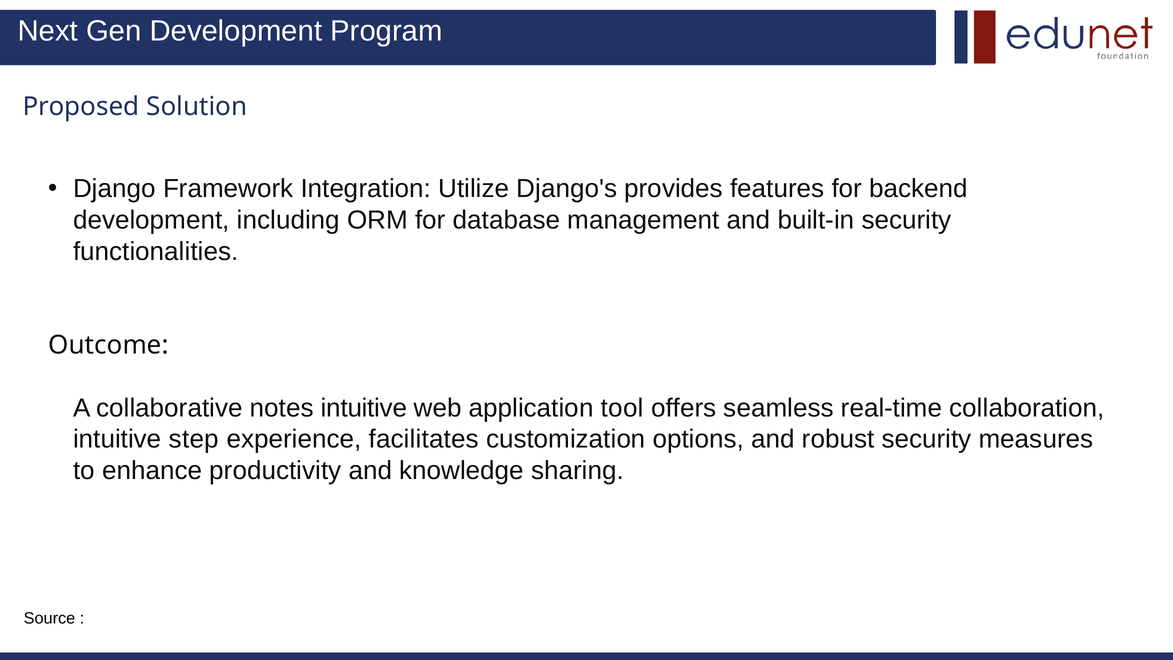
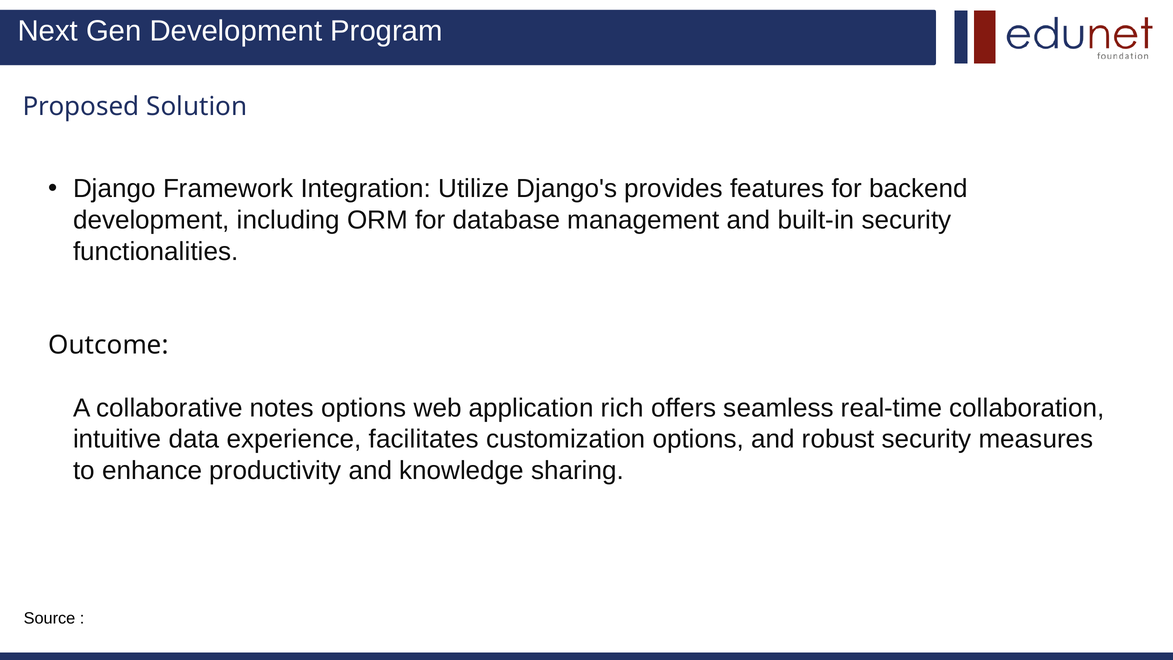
notes intuitive: intuitive -> options (364, 408)
tool: tool -> rich (622, 408)
step: step -> data (194, 439)
